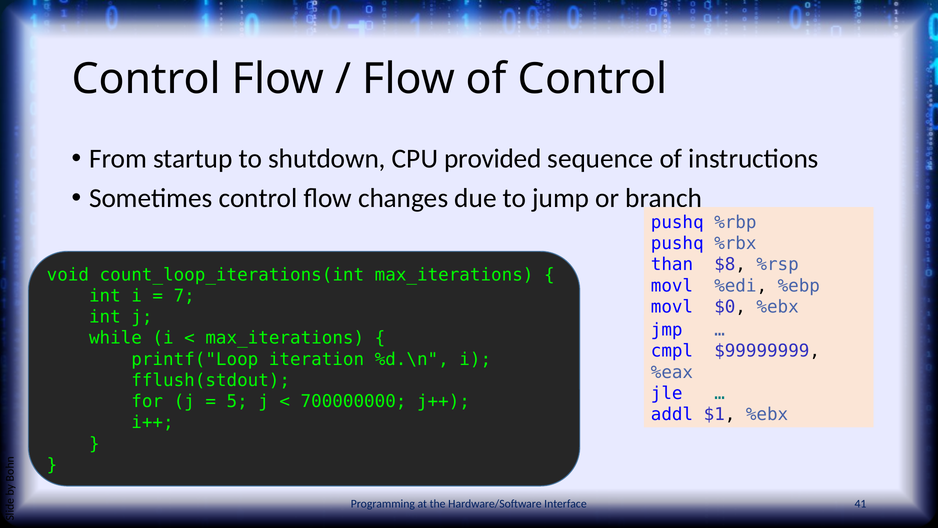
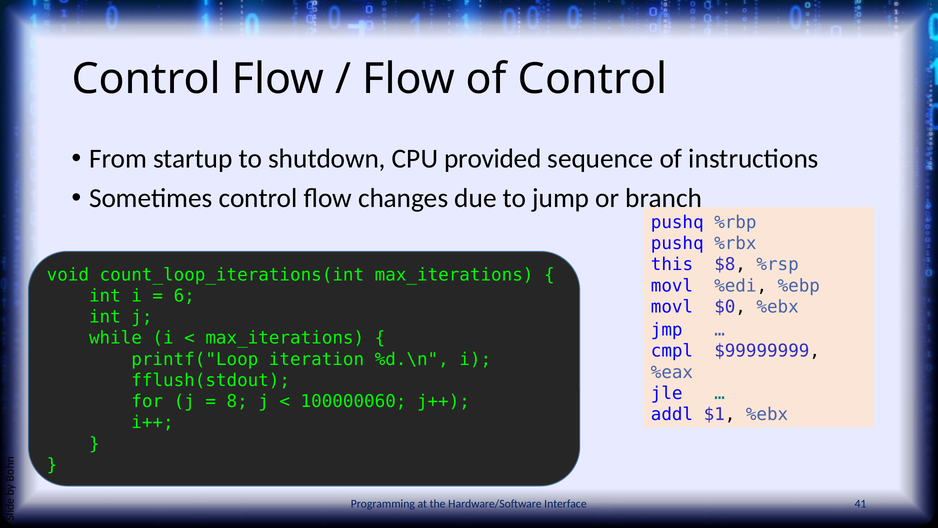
than: than -> this (672, 264)
7: 7 -> 6 (184, 296)
5: 5 -> 8 (237, 401)
700000000: 700000000 -> 100000060 (354, 401)
